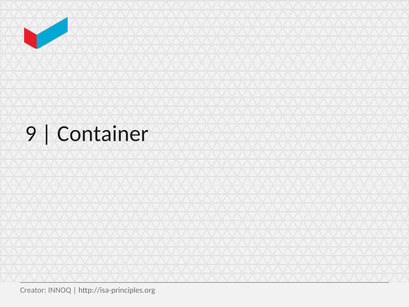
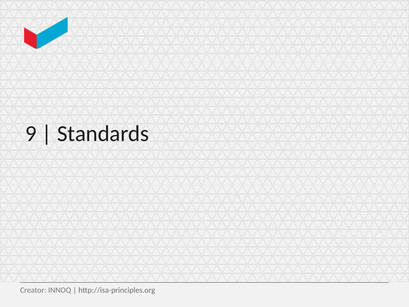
Container: Container -> Standards (103, 134)
